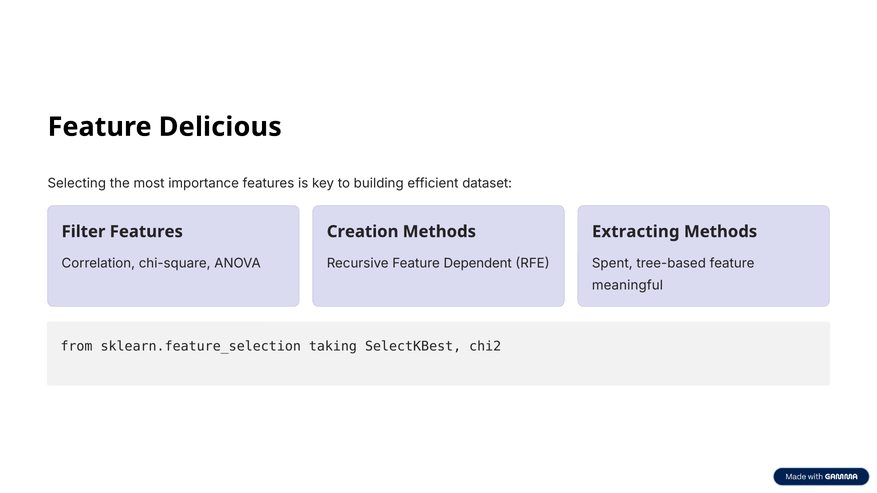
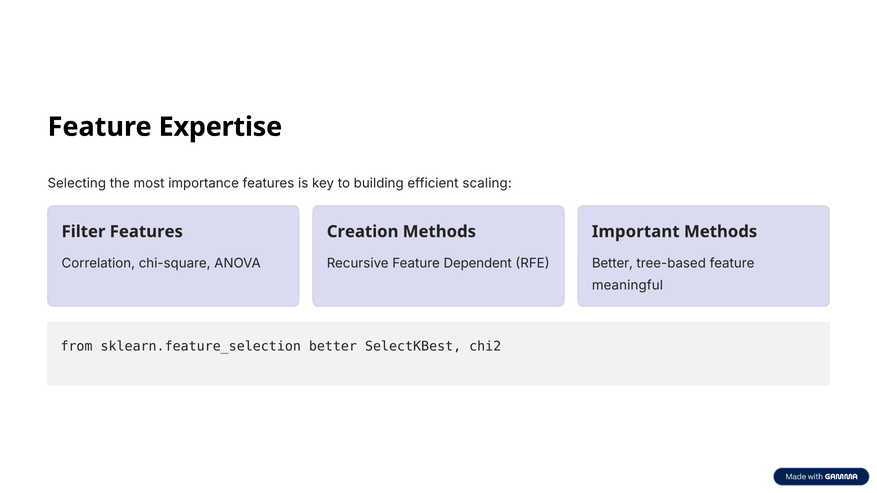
Delicious: Delicious -> Expertise (220, 127)
dataset: dataset -> scaling (487, 183)
Extracting: Extracting -> Important (636, 232)
Spent: Spent -> Better (612, 264)
sklearn.feature_selection taking: taking -> better (333, 347)
